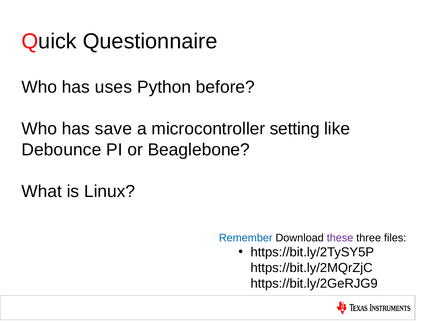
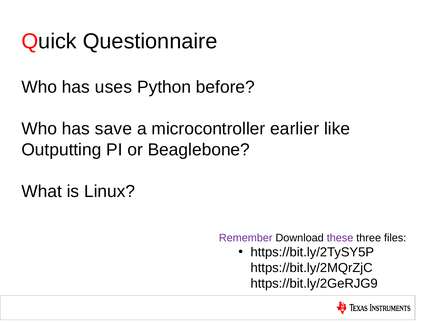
setting: setting -> earlier (295, 129)
Debounce: Debounce -> Outputting (61, 149)
Remember colour: blue -> purple (246, 237)
